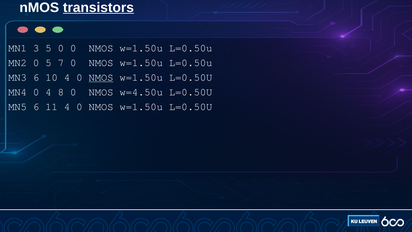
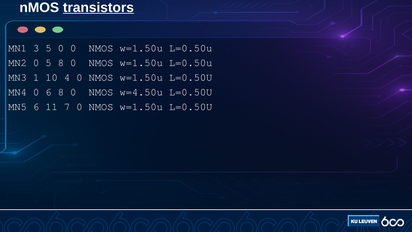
5 7: 7 -> 8 (61, 63)
MN3 6: 6 -> 1 (36, 77)
NMOS underline: present -> none (101, 77)
0 4: 4 -> 6 (48, 92)
11 4: 4 -> 7 (67, 107)
